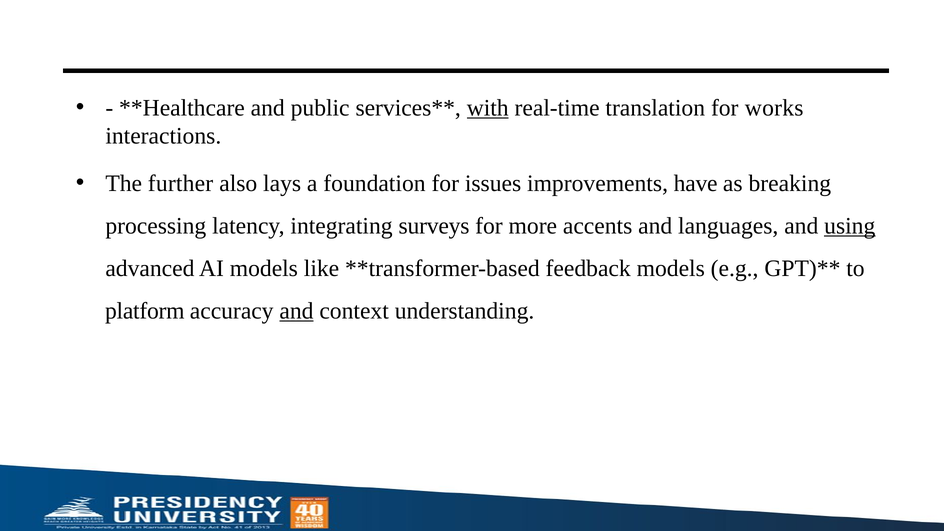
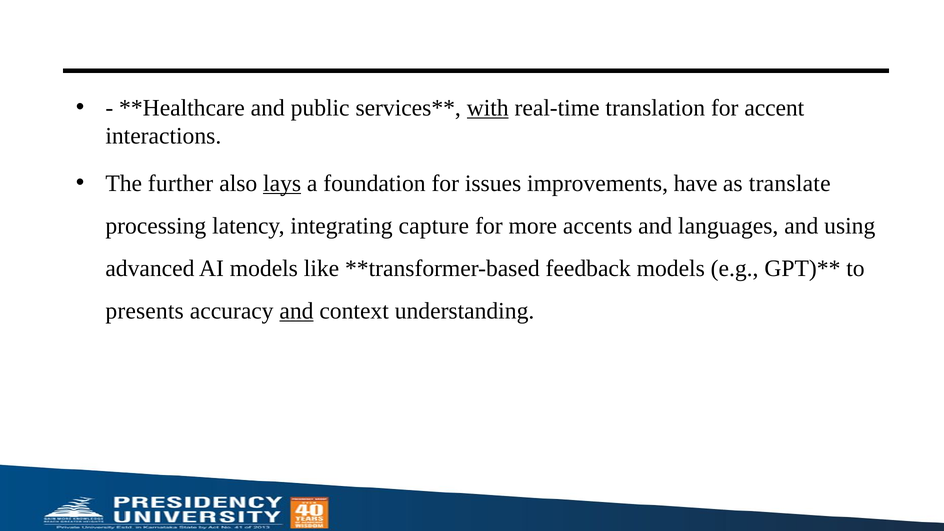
works: works -> accent (774, 108)
lays underline: none -> present (282, 183)
breaking: breaking -> translate (790, 183)
surveys: surveys -> capture (434, 226)
using underline: present -> none (850, 226)
platform: platform -> presents (145, 311)
